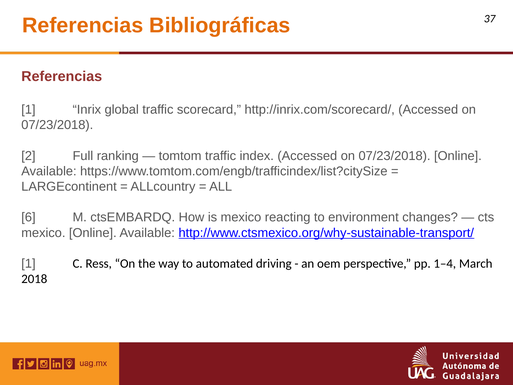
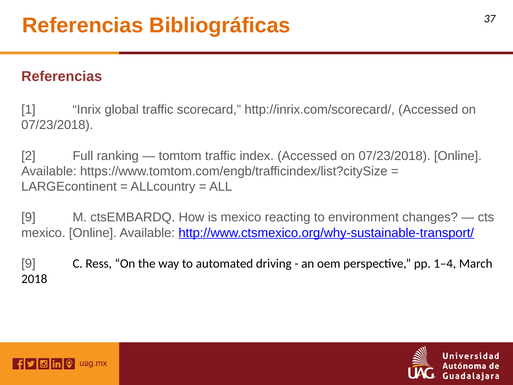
6: 6 -> 9 (28, 217)
1: 1 -> 9 (28, 263)
